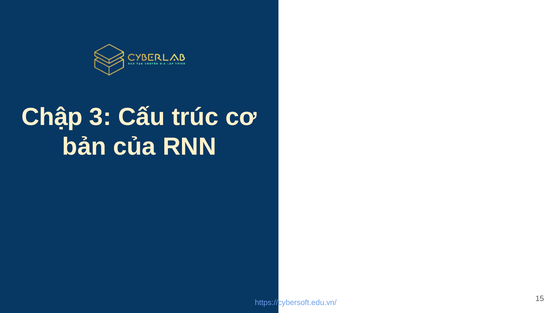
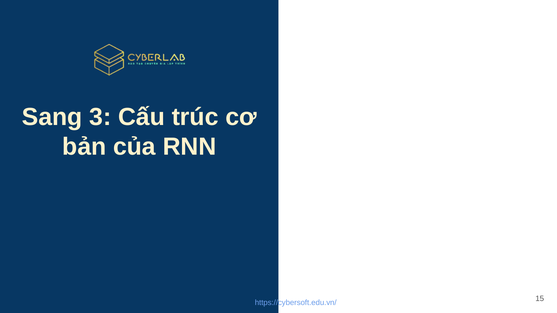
Chập: Chập -> Sang (52, 117)
